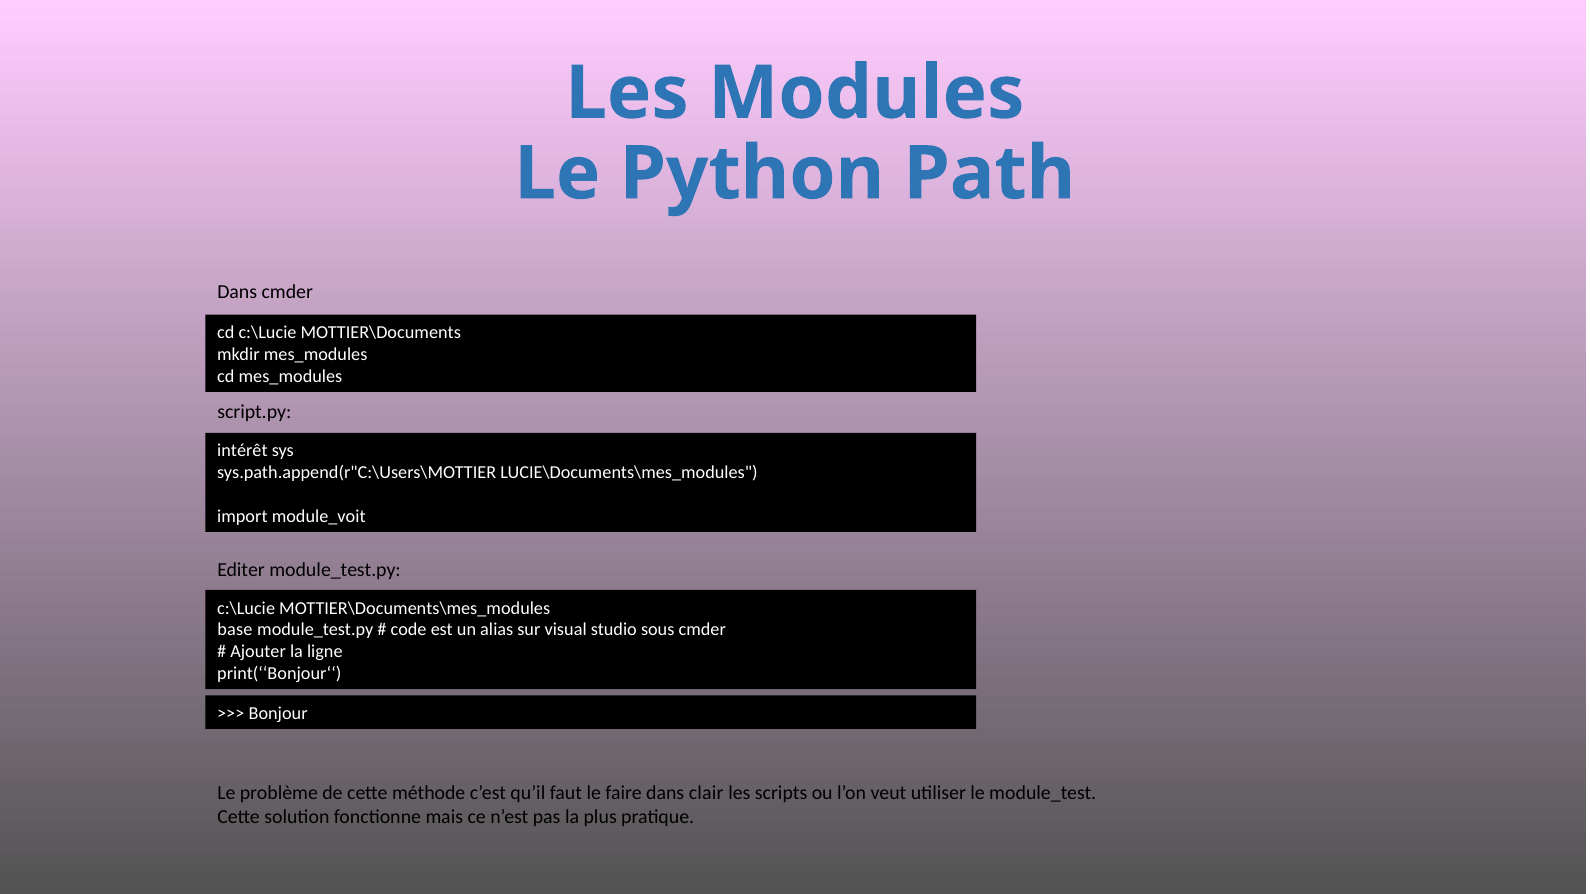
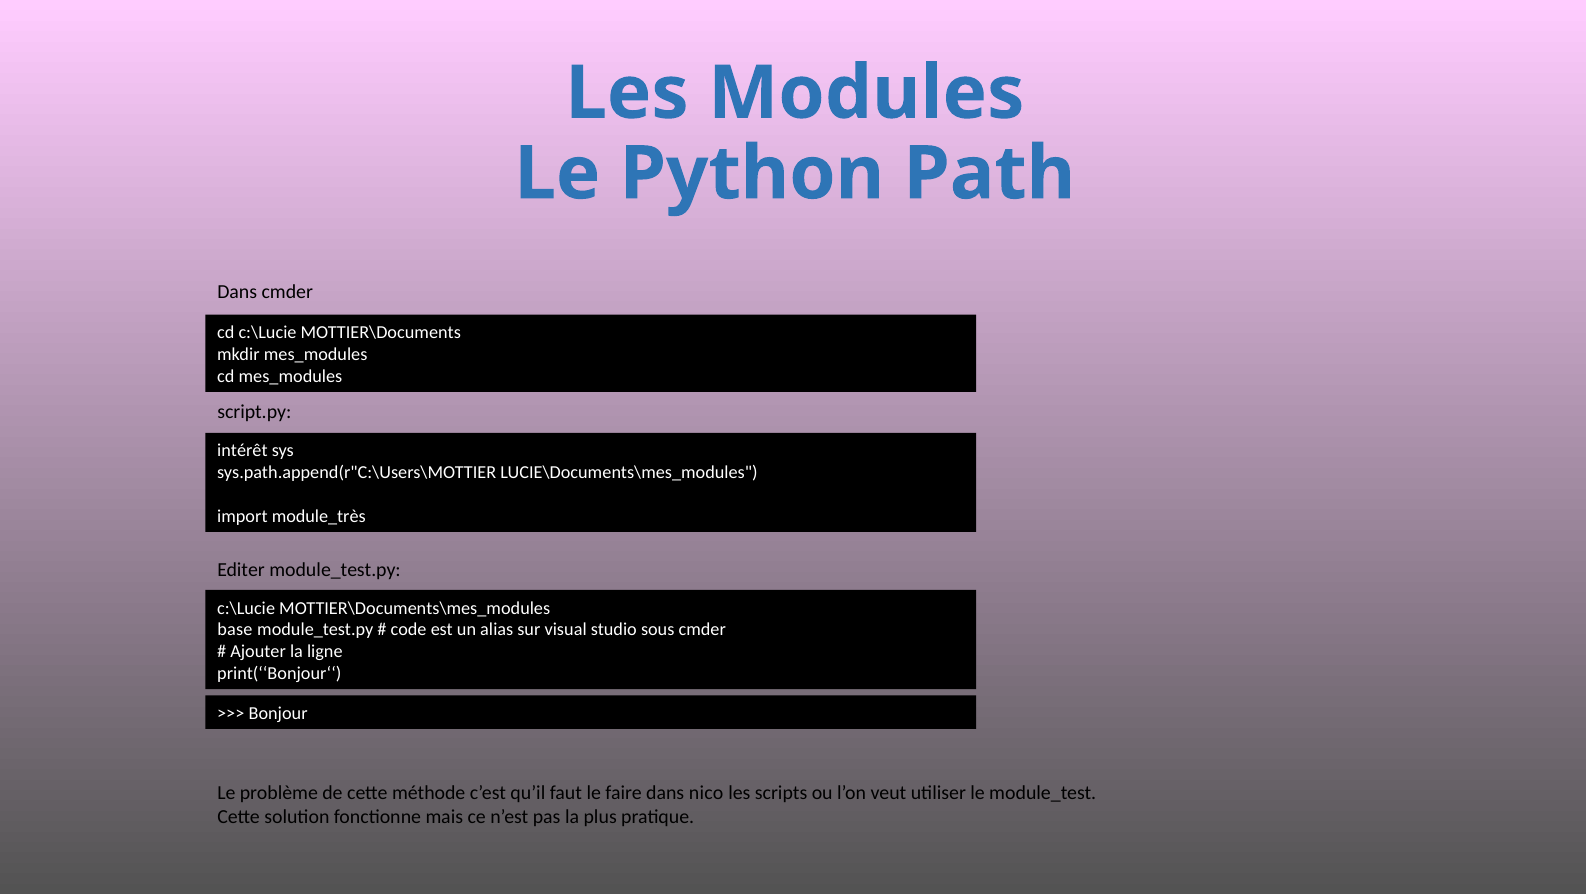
module_voit: module_voit -> module_très (319, 517)
clair: clair -> nico (706, 794)
